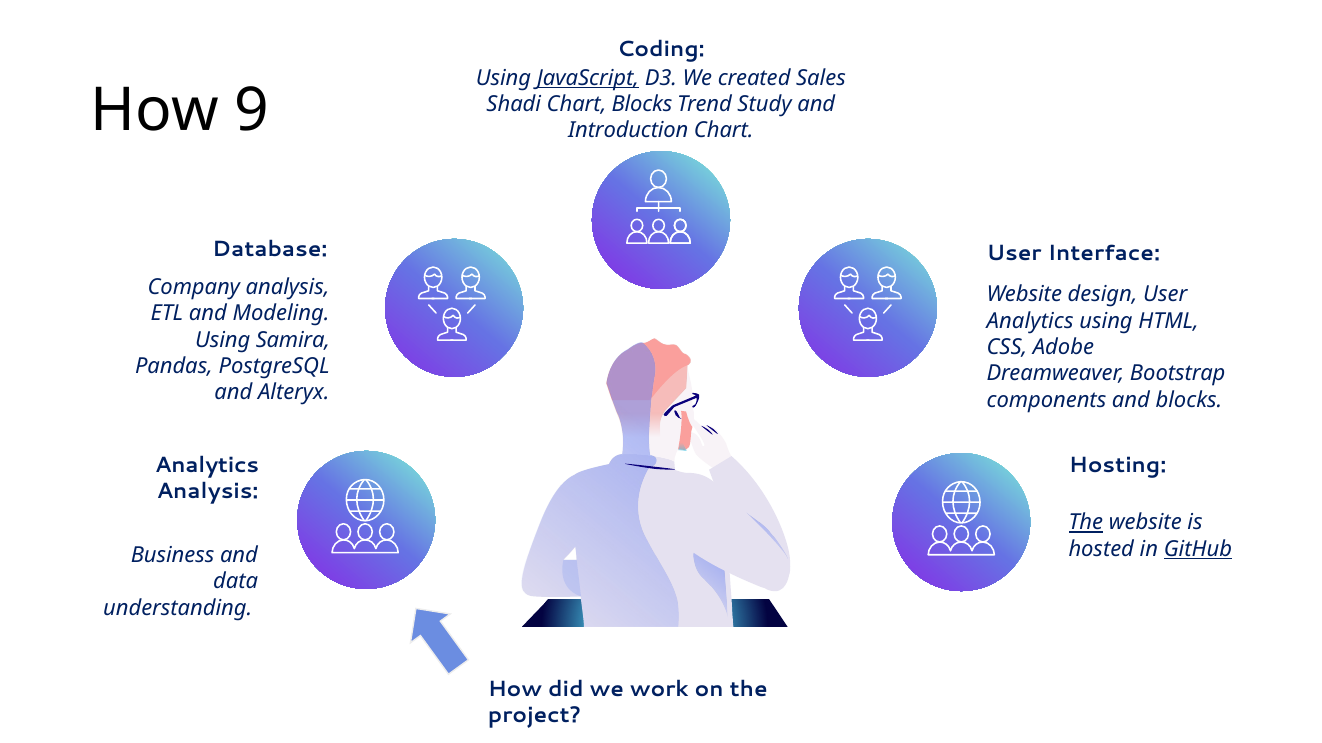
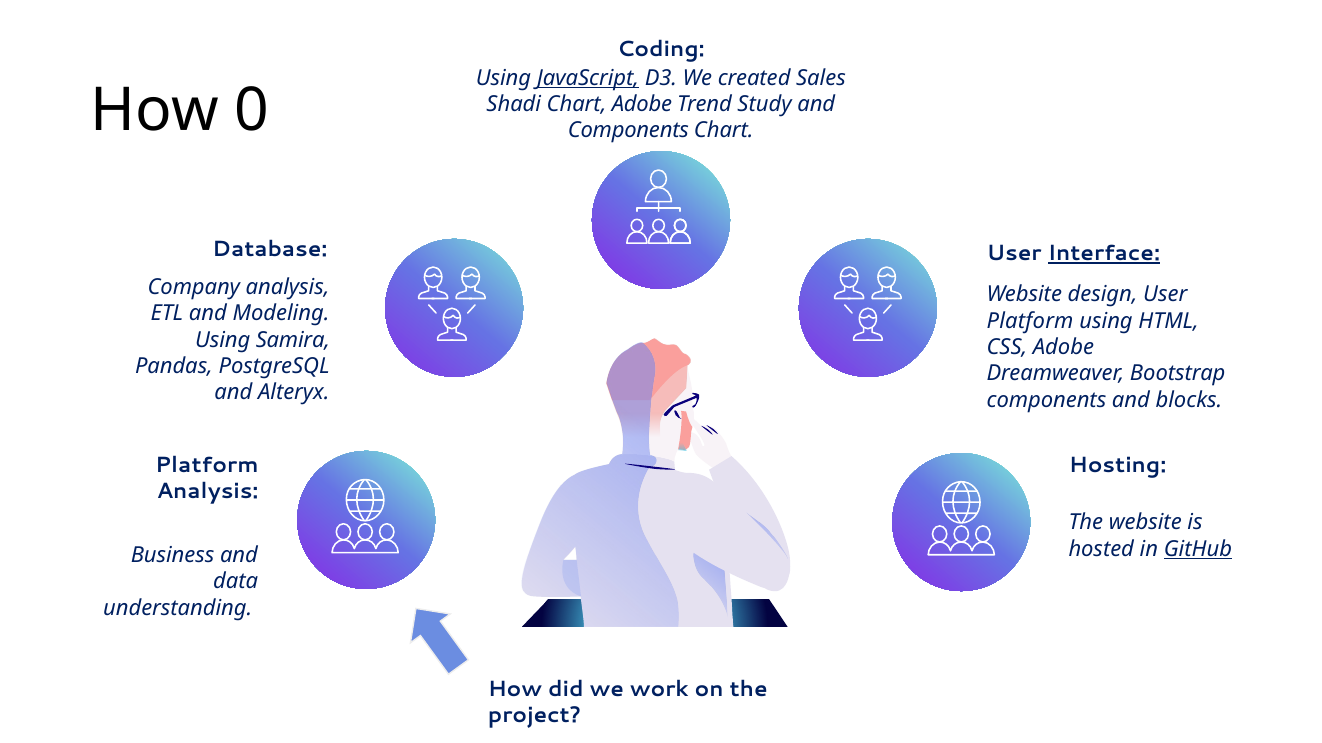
9: 9 -> 0 (252, 111)
Chart Blocks: Blocks -> Adobe (642, 104)
Introduction: Introduction -> Components (628, 131)
Interface underline: none -> present (1104, 254)
Analytics: Analytics -> Platform (1030, 321)
Analytics: Analytics -> Platform (207, 465)
The underline: present -> none (1086, 523)
